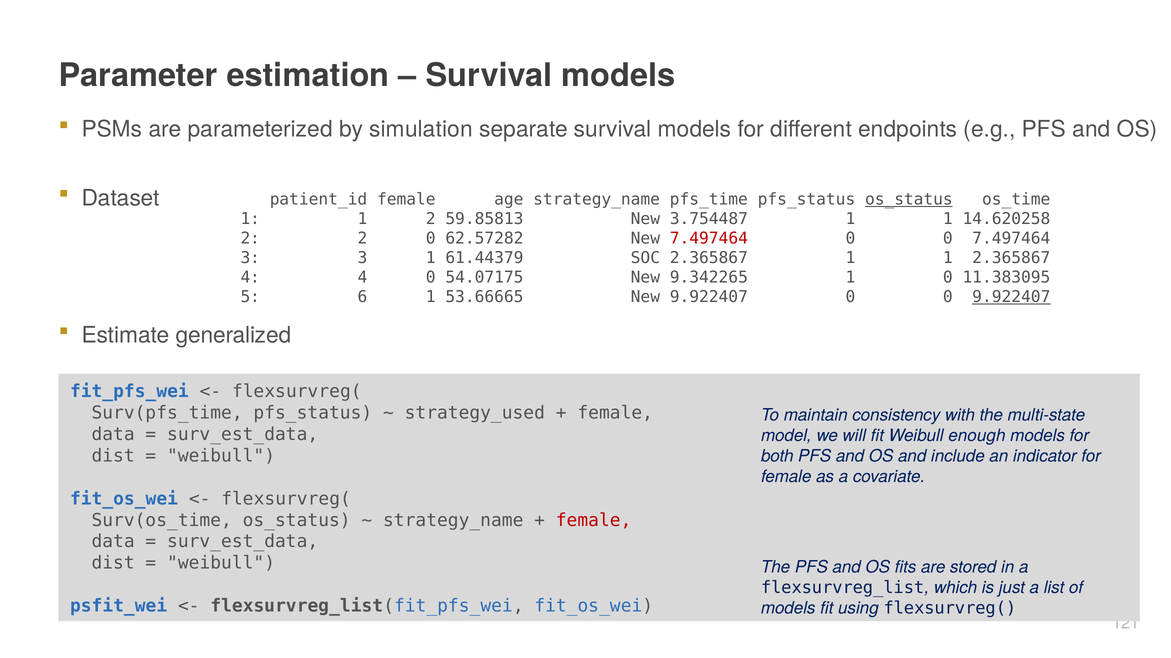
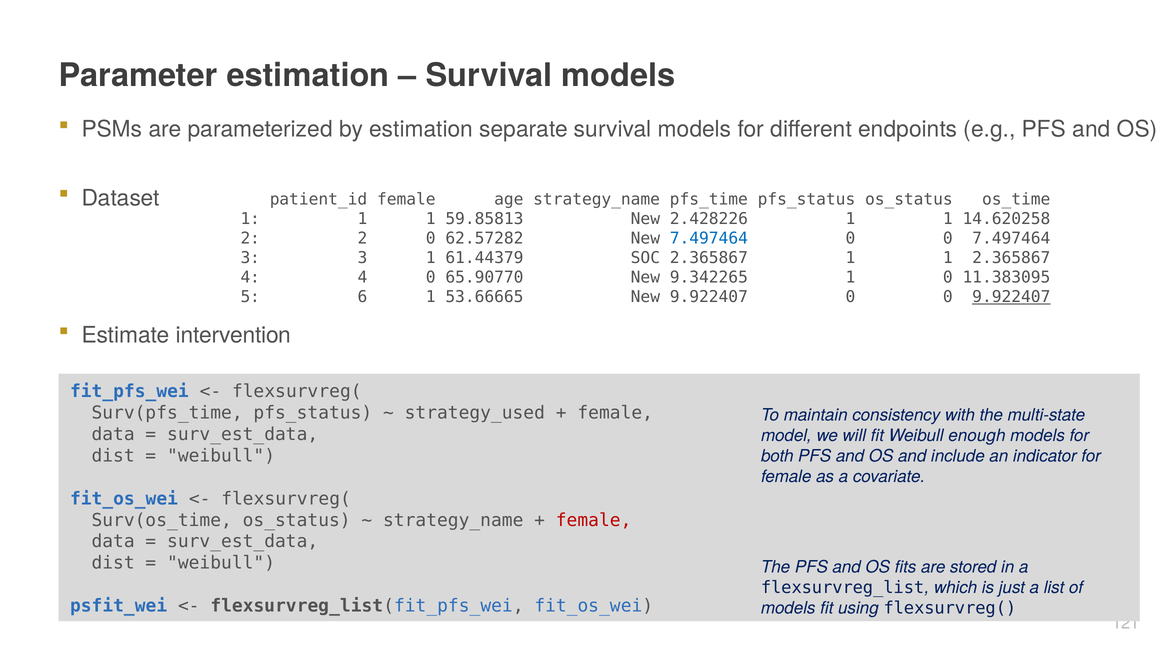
by simulation: simulation -> estimation (421, 130)
os_status underline: present -> none (909, 200)
1 1 2: 2 -> 1 (431, 219)
3.754487: 3.754487 -> 2.428226 (709, 219)
7.497464 colour: red -> blue (709, 239)
54.07175: 54.07175 -> 65.90770 (484, 278)
generalized: generalized -> intervention (234, 336)
